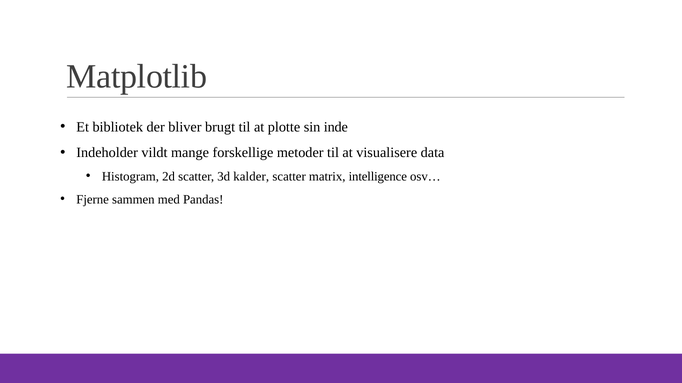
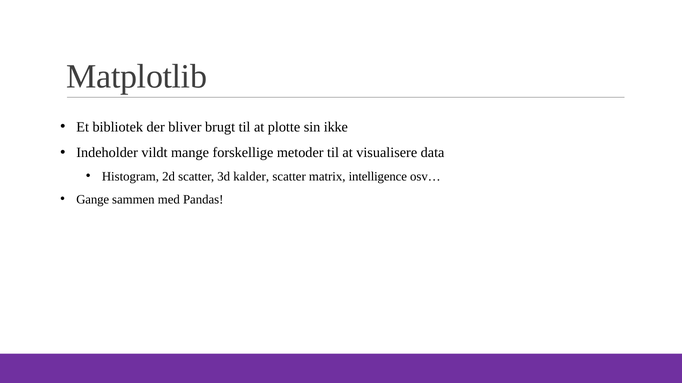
inde: inde -> ikke (336, 127)
Fjerne: Fjerne -> Gange (93, 200)
